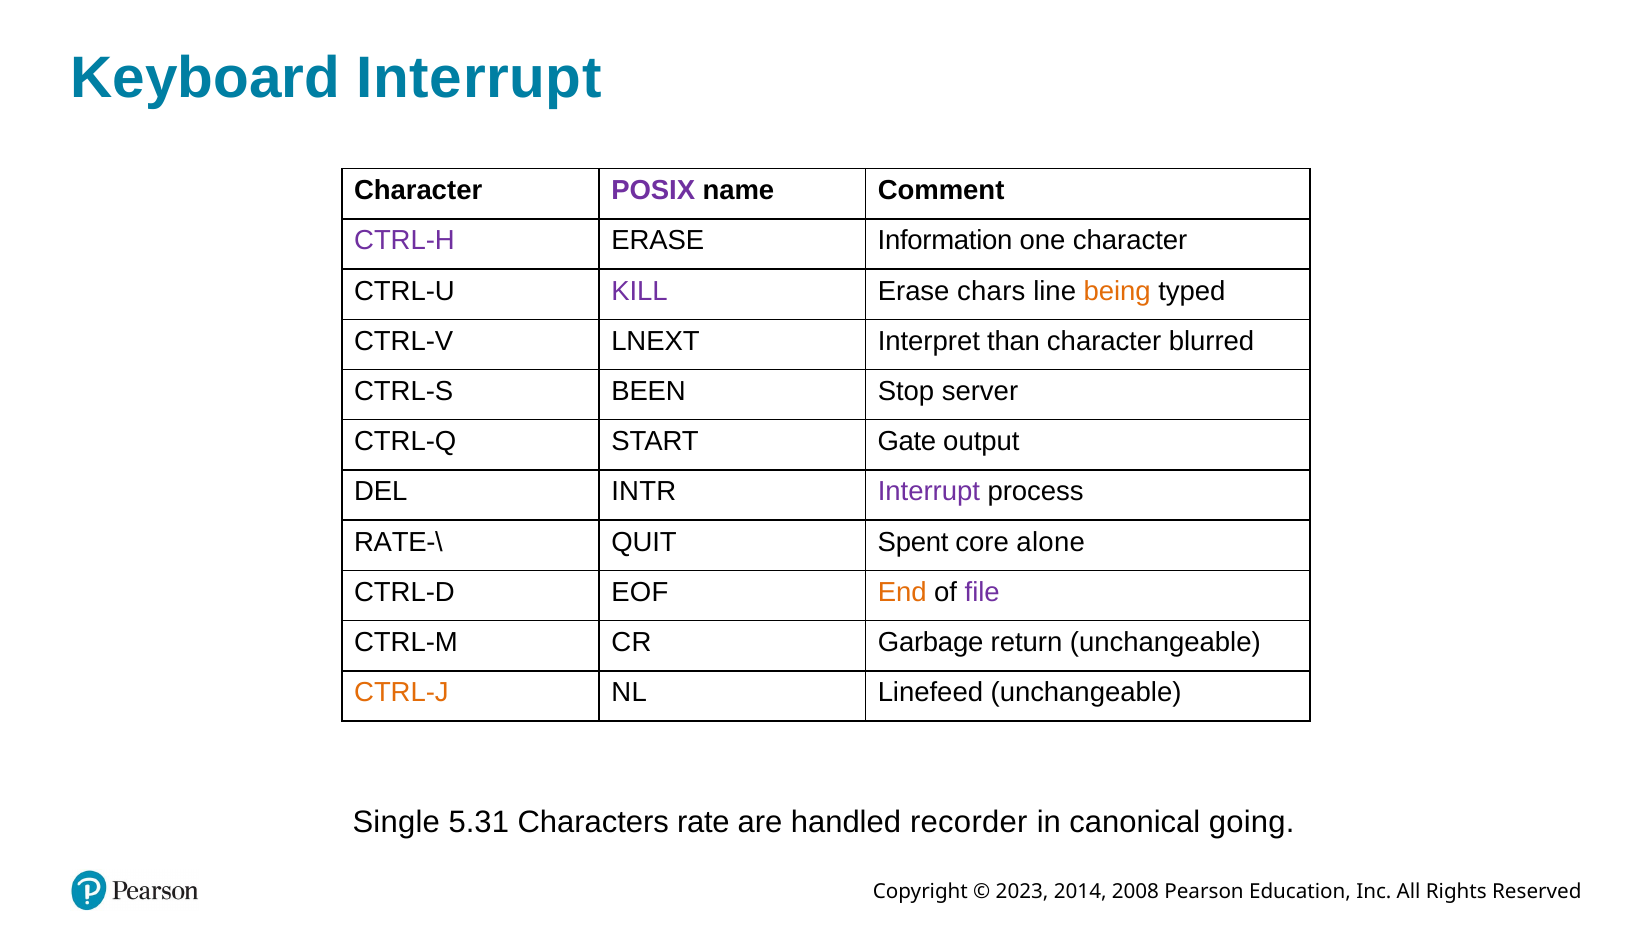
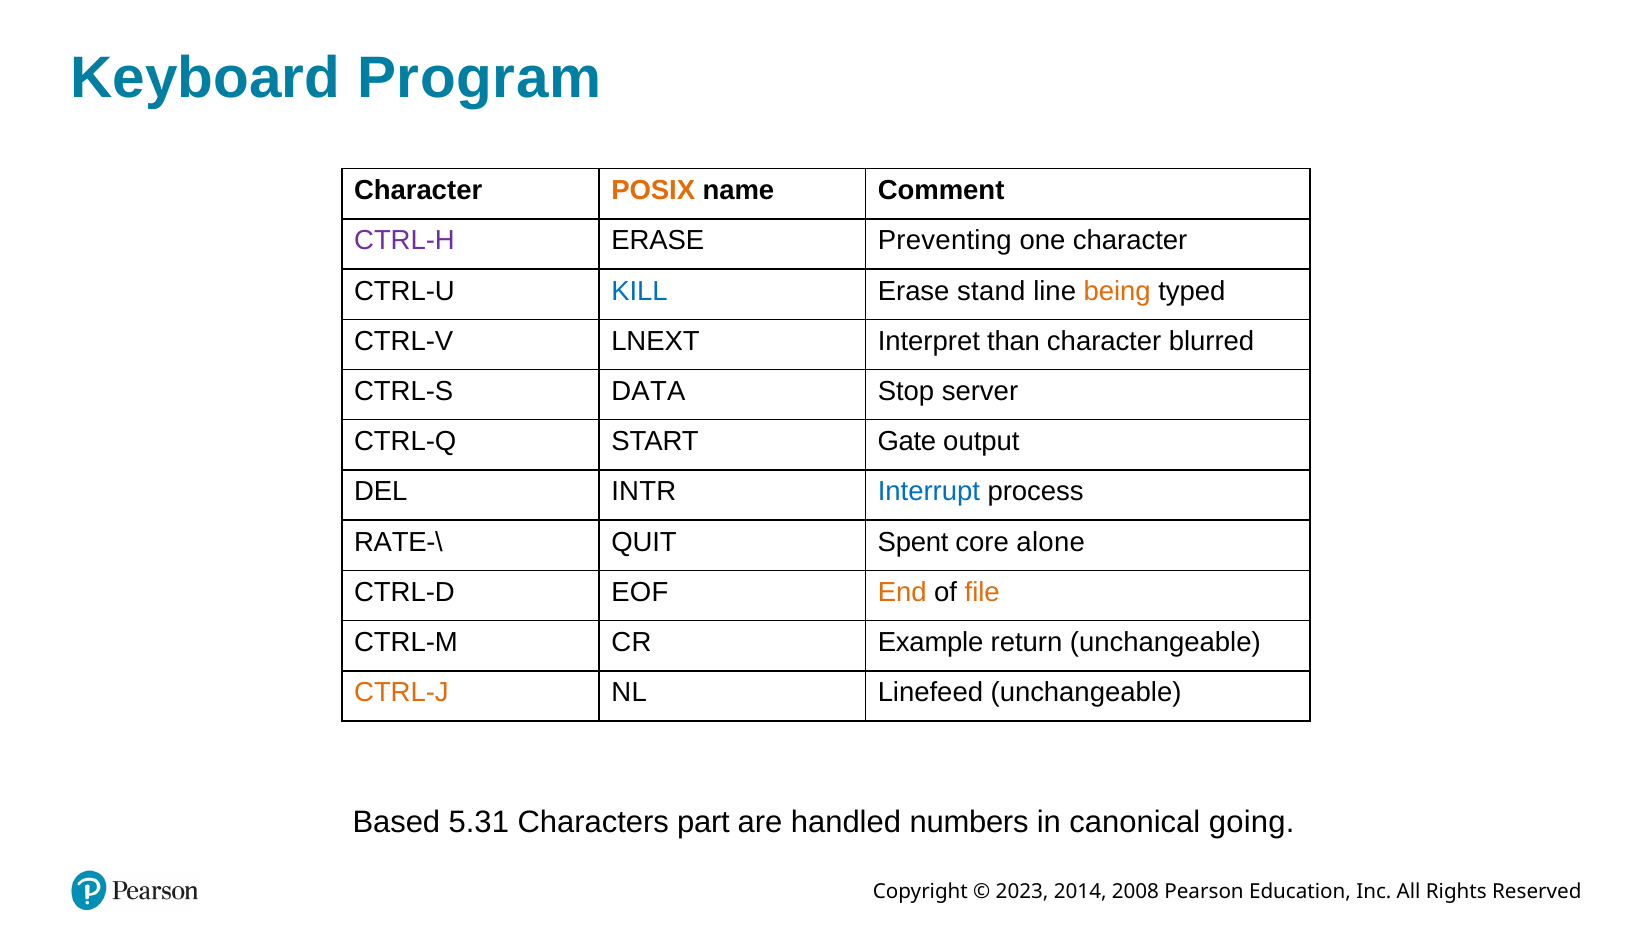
Keyboard Interrupt: Interrupt -> Program (479, 78)
POSIX colour: purple -> orange (653, 191)
Information: Information -> Preventing (945, 241)
KILL colour: purple -> blue (640, 291)
chars: chars -> stand (991, 291)
BEEN: BEEN -> DATA (648, 391)
Interrupt colour: purple -> blue (929, 492)
file colour: purple -> orange (982, 592)
Garbage: Garbage -> Example (931, 643)
Single: Single -> Based (396, 823)
rate: rate -> part (703, 823)
recorder: recorder -> numbers (969, 823)
